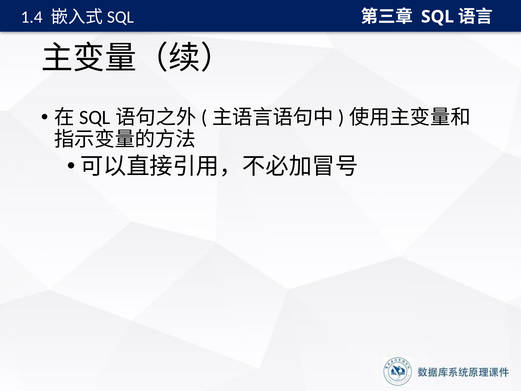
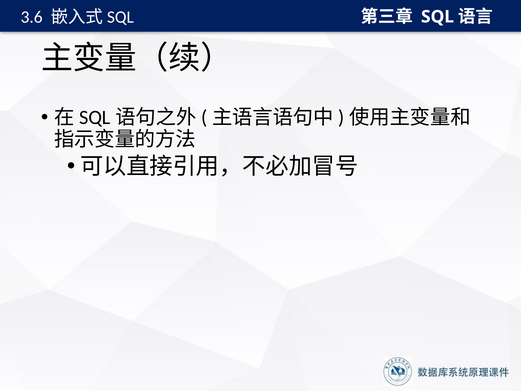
1.4: 1.4 -> 3.6 (32, 17)
